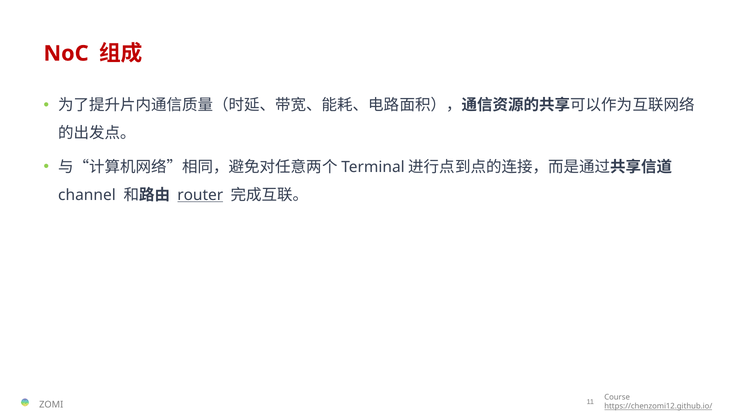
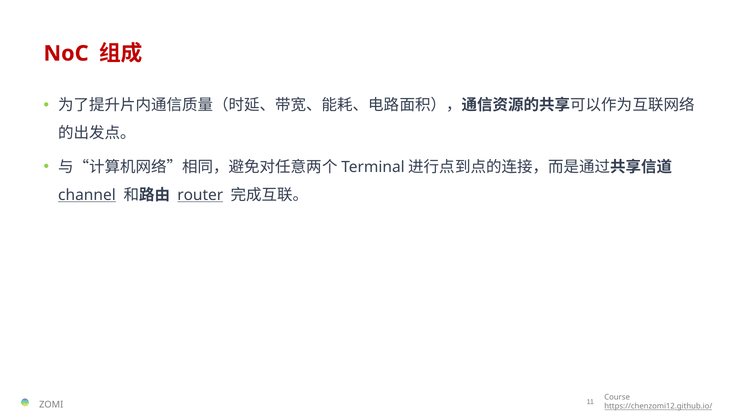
channel underline: none -> present (87, 195)
